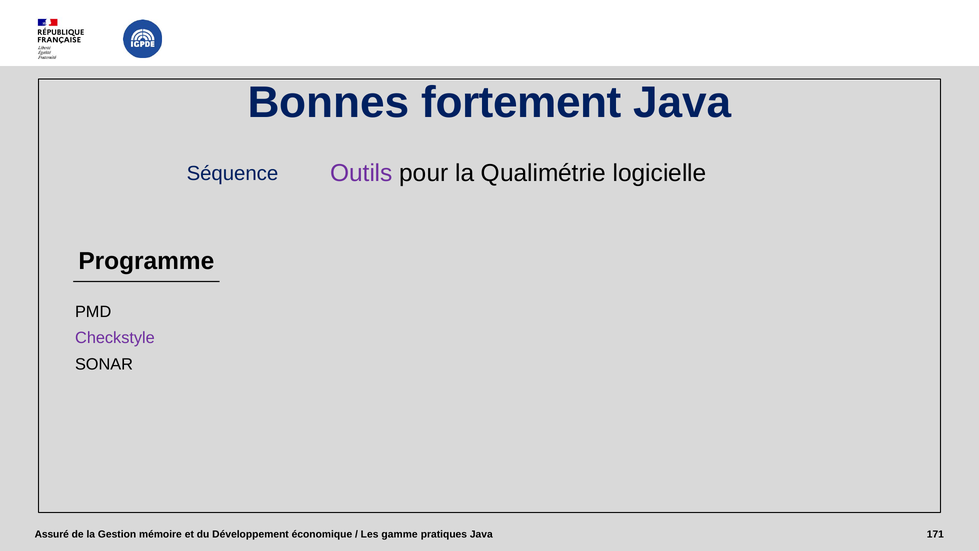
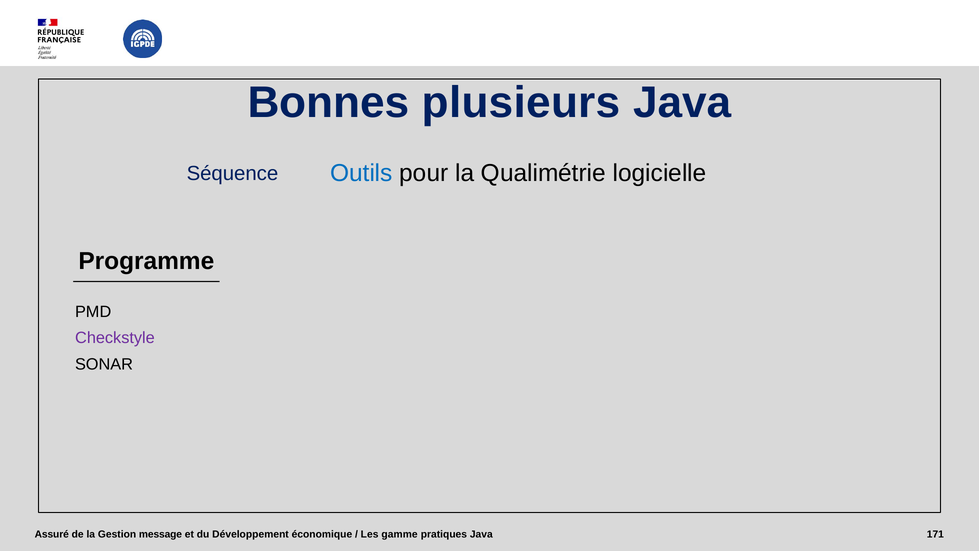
fortement: fortement -> plusieurs (521, 103)
Outils colour: purple -> blue (361, 173)
mémoire: mémoire -> message (160, 534)
